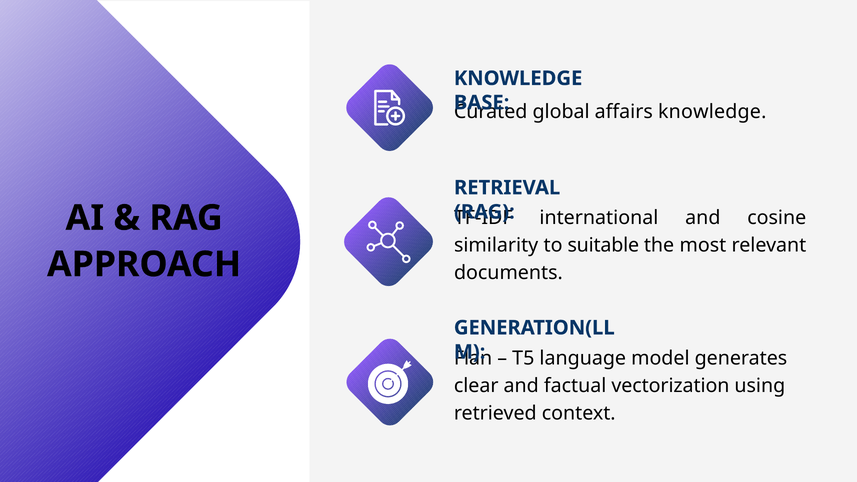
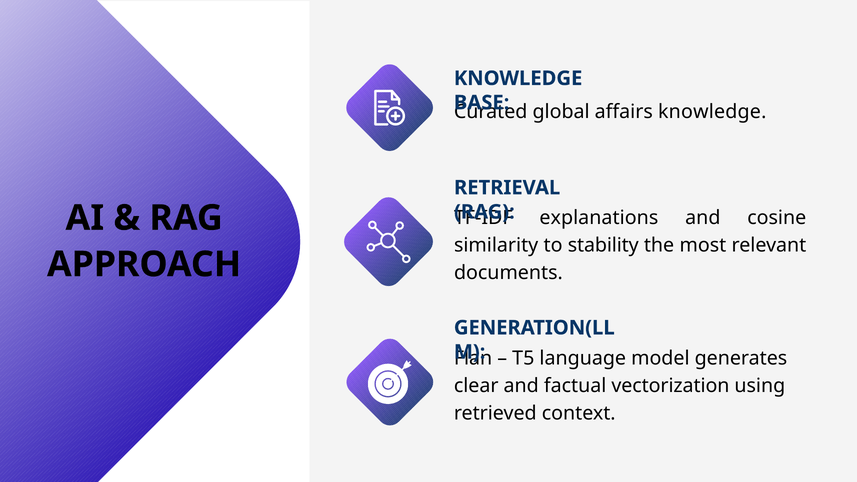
international: international -> explanations (599, 218)
suitable: suitable -> stability (603, 245)
